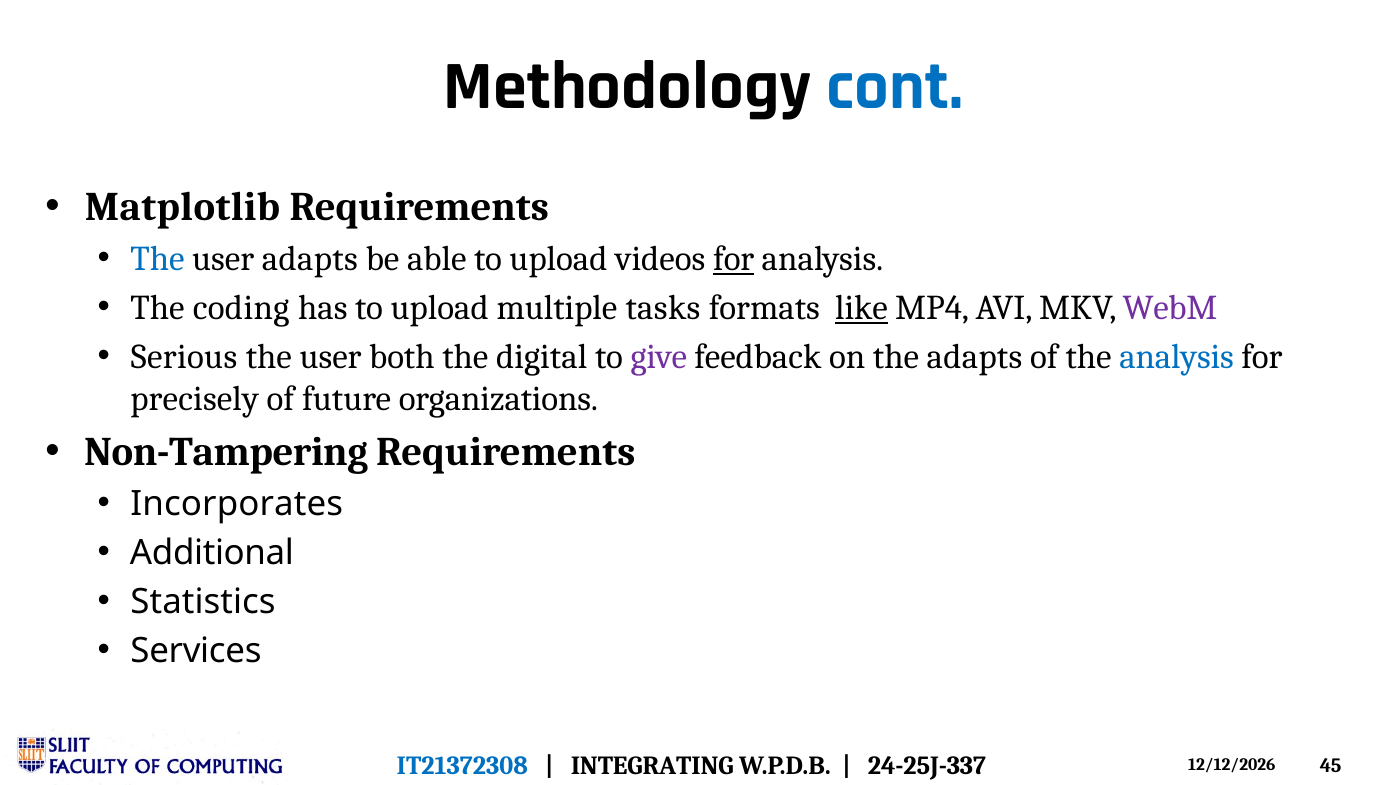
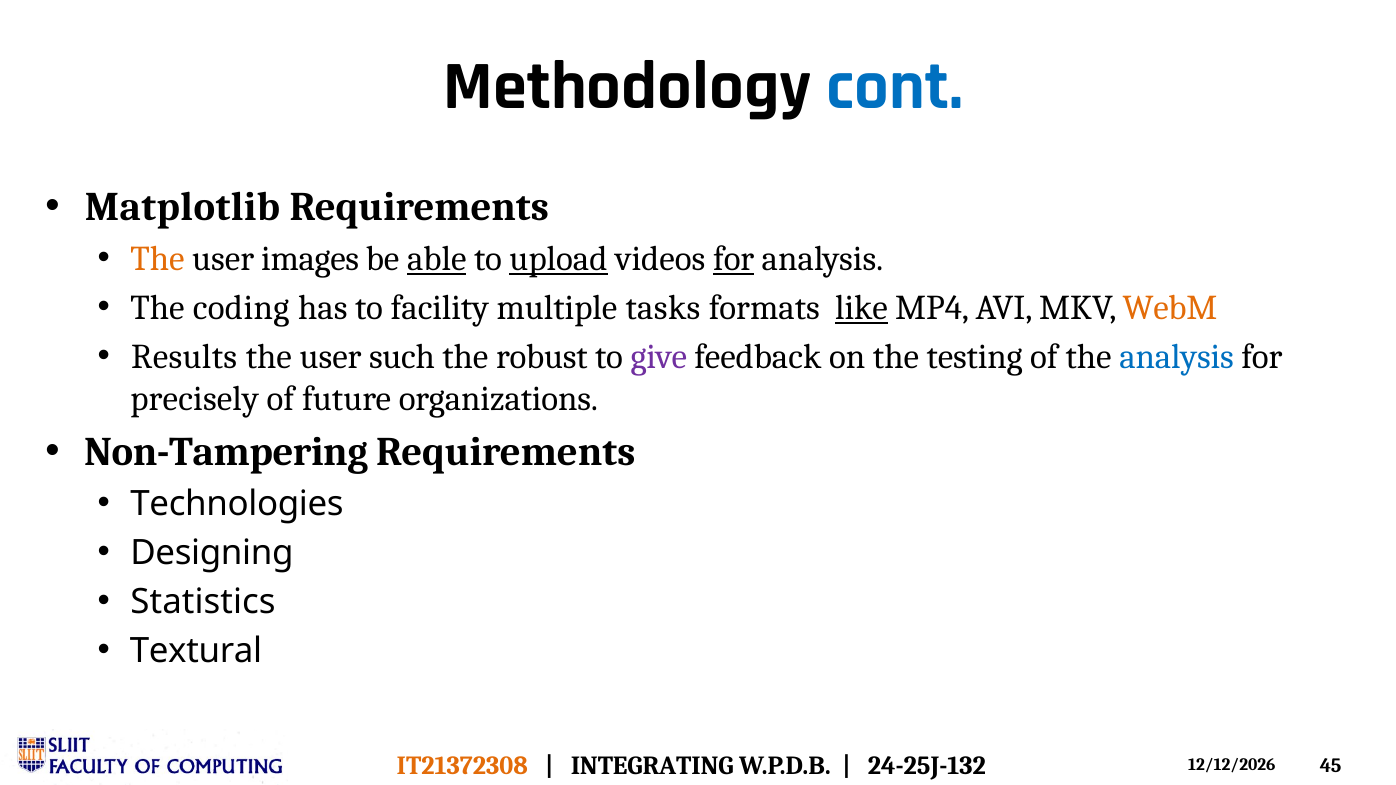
The colour: blue -> orange (157, 259)
user adapts: adapts -> images (310, 259)
able underline: none -> present (437, 259)
upload underline: none -> present (558, 259)
has to upload: upload -> facility (440, 308)
WebM colour: purple -> orange (1170, 308)
Serious: Serious -> Results (184, 357)
both: both -> such (402, 357)
digital: digital -> robust (542, 357)
the adapts: adapts -> testing (975, 357)
Incorporates: Incorporates -> Technologies (237, 504)
Additional: Additional -> Designing (212, 553)
Services: Services -> Textural (196, 651)
IT21372308 colour: blue -> orange (462, 766)
24-25J-337: 24-25J-337 -> 24-25J-132 (927, 766)
